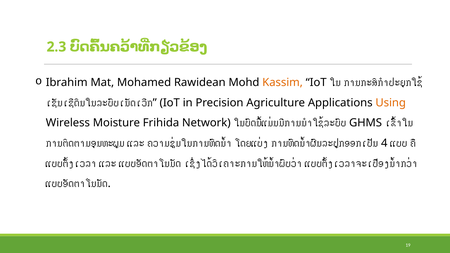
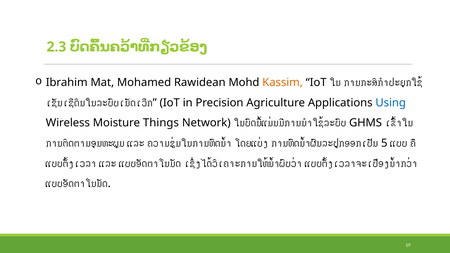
Using colour: orange -> blue (391, 103)
Frihida: Frihida -> Things (161, 123)
4: 4 -> 5 (384, 143)
